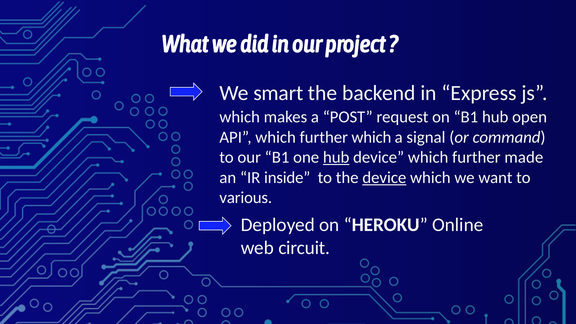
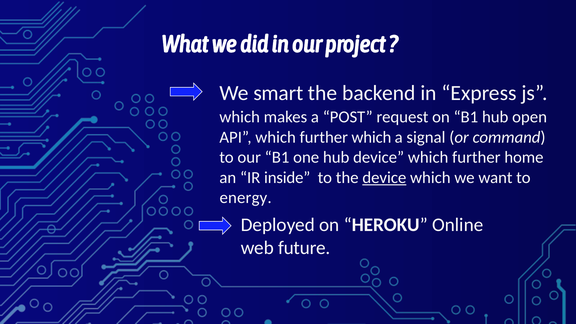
hub underline: present -> none (336, 157)
made: made -> home (524, 157)
various: various -> energy (246, 198)
circuit: circuit -> future (304, 248)
